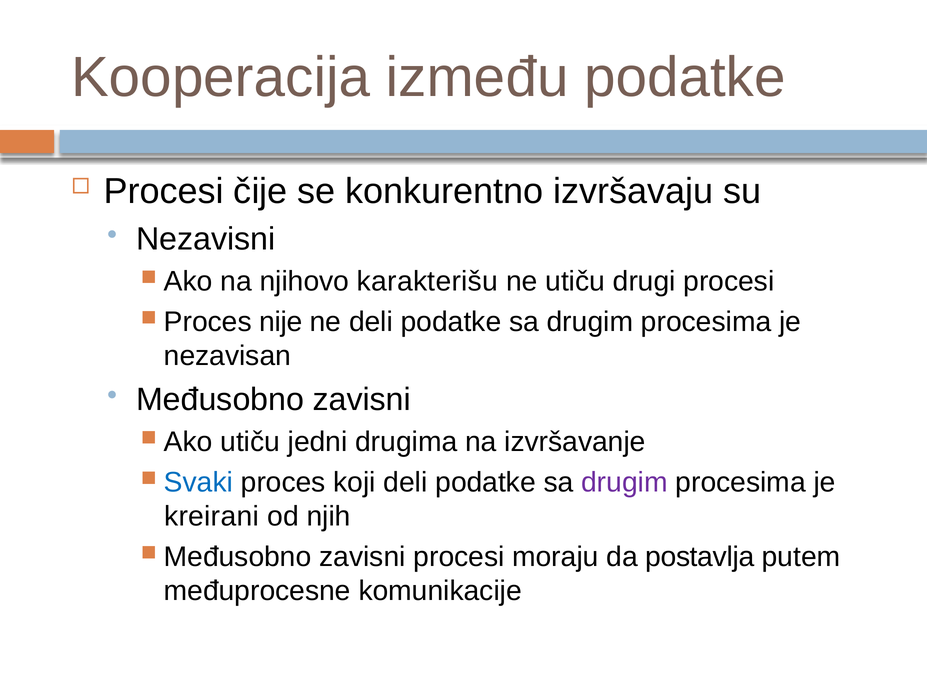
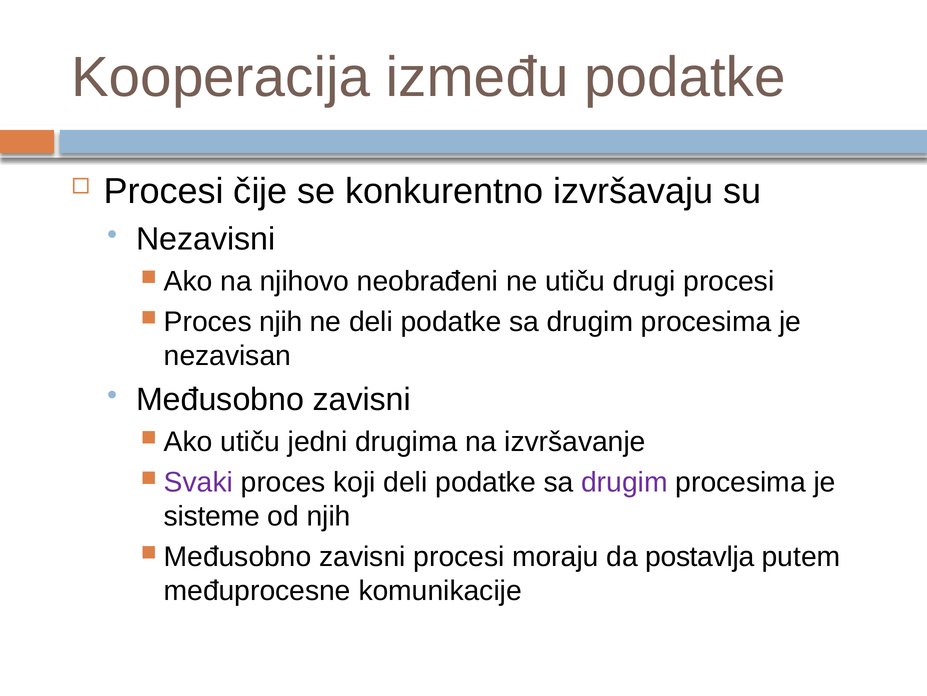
karakterišu: karakterišu -> neobrađeni (428, 281)
Proces nije: nije -> njih (281, 322)
Svaki colour: blue -> purple (198, 482)
kreirani: kreirani -> sisteme (212, 516)
